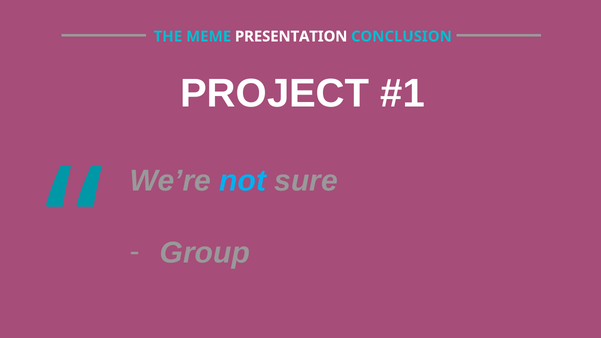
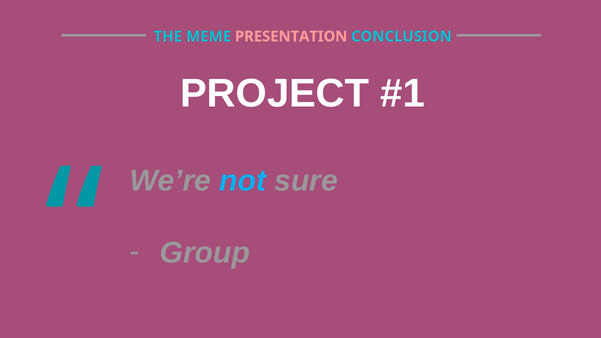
PRESENTATION colour: white -> pink (291, 36)
